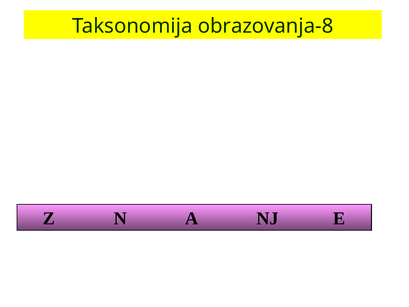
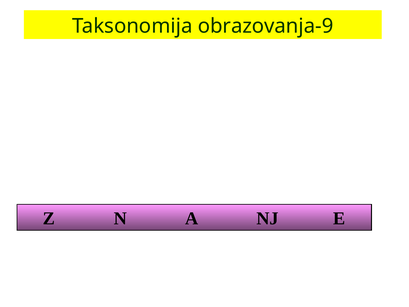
obrazovanja-8: obrazovanja-8 -> obrazovanja-9 (266, 26)
